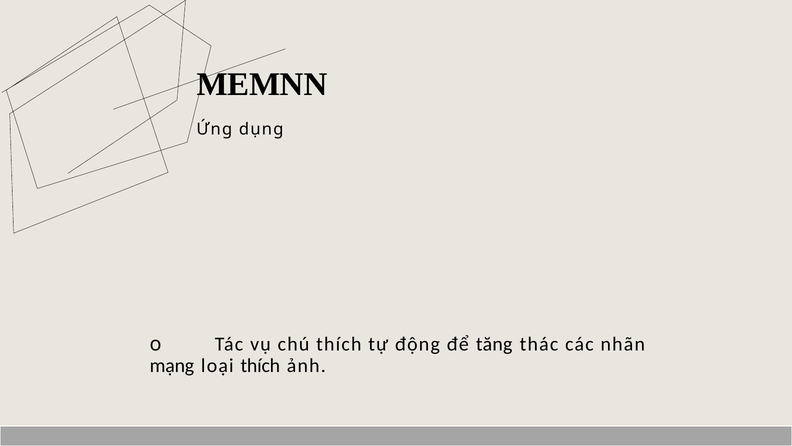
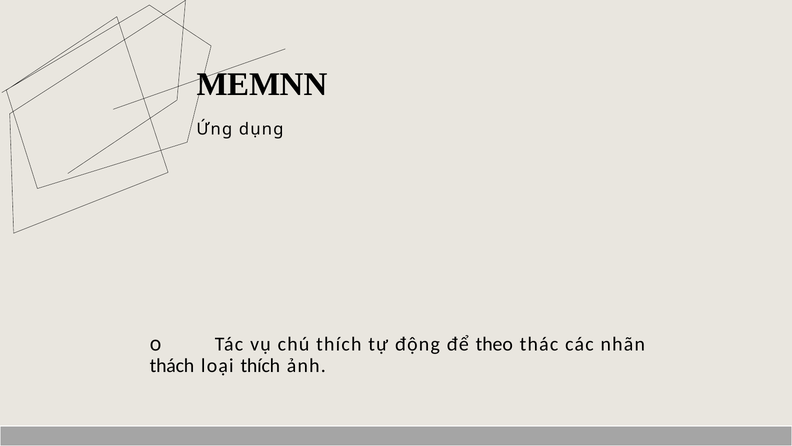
tăng: tăng -> theo (494, 344)
mạng: mạng -> thách (172, 365)
